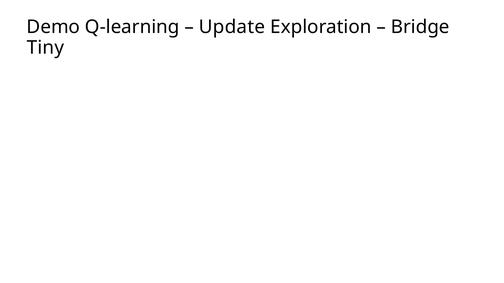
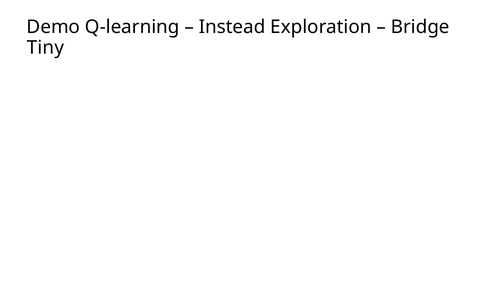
Update: Update -> Instead (232, 27)
